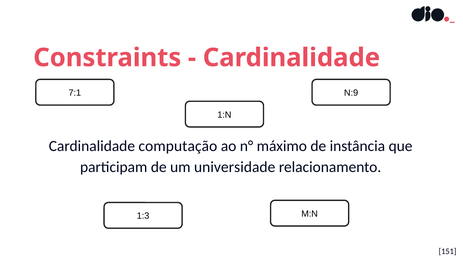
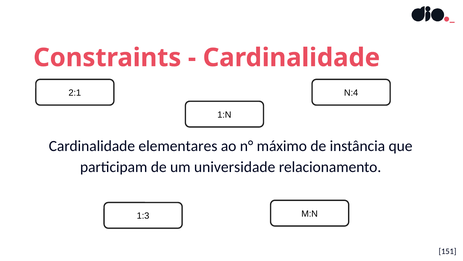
7:1: 7:1 -> 2:1 (75, 93)
N:9: N:9 -> N:4 (351, 93)
computação: computação -> elementares (178, 146)
